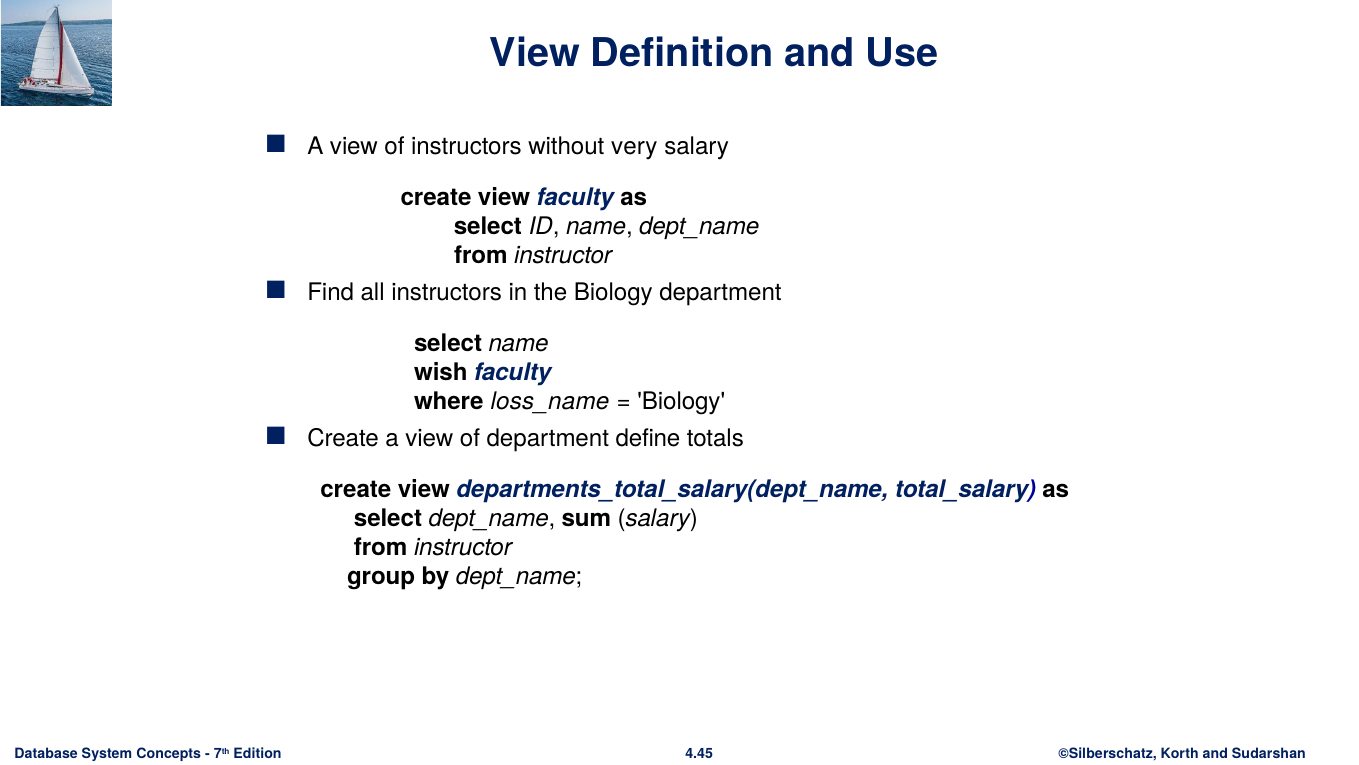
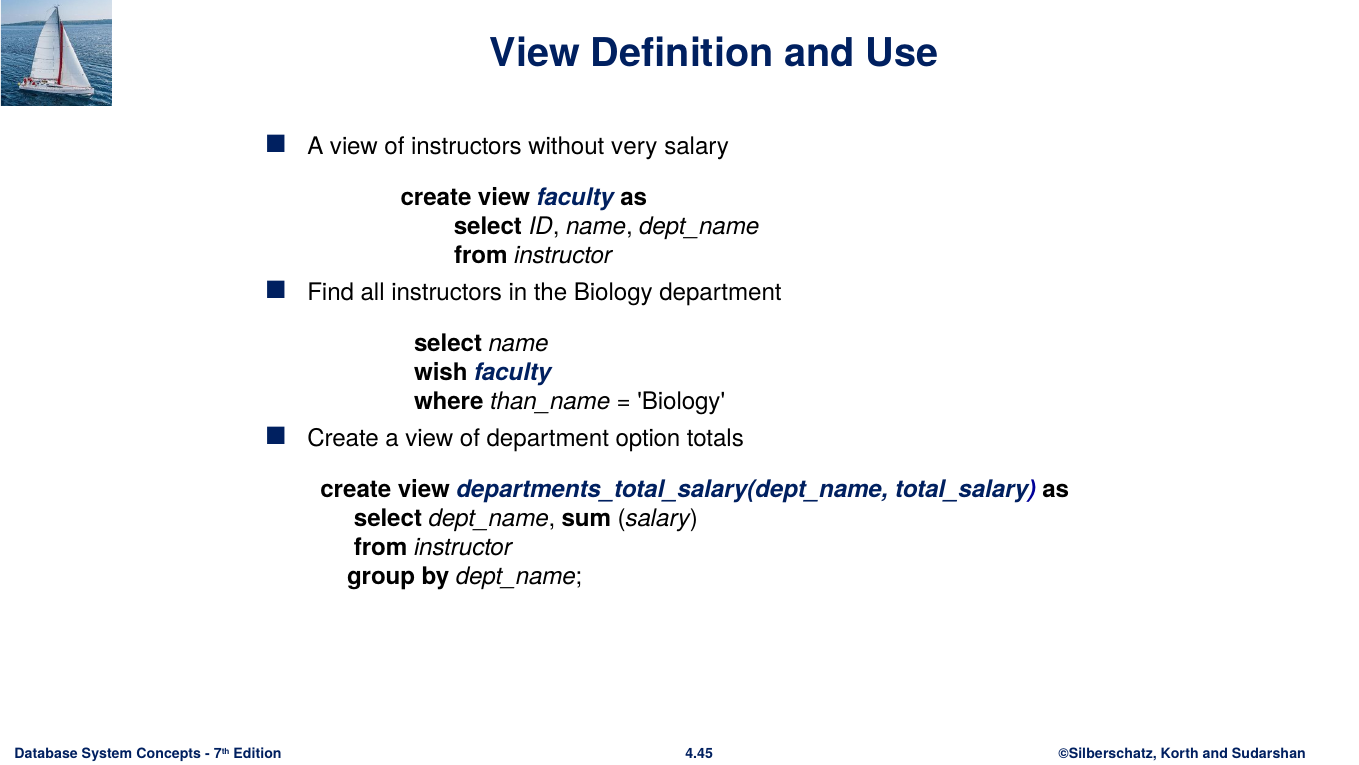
loss_name: loss_name -> than_name (550, 401)
define: define -> option (648, 438)
